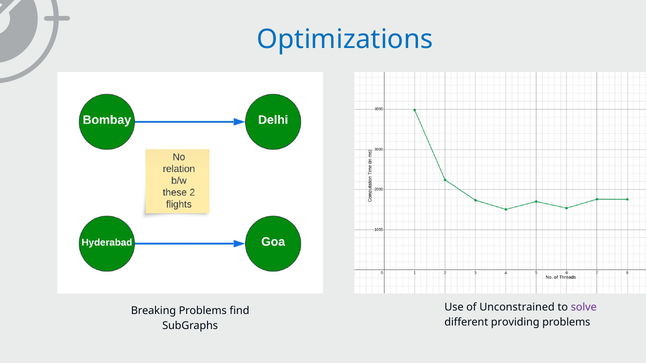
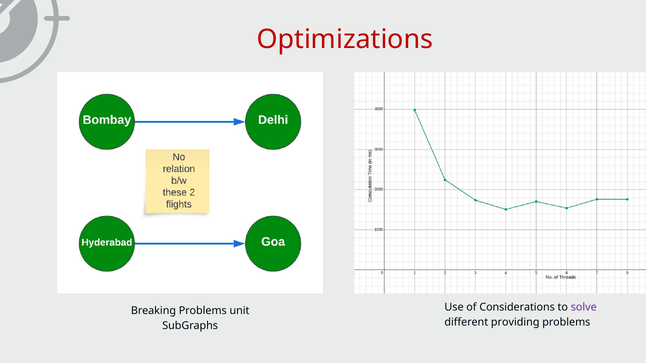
Optimizations colour: blue -> red (345, 39)
Unconstrained: Unconstrained -> Considerations (517, 308)
find: find -> unit (240, 311)
